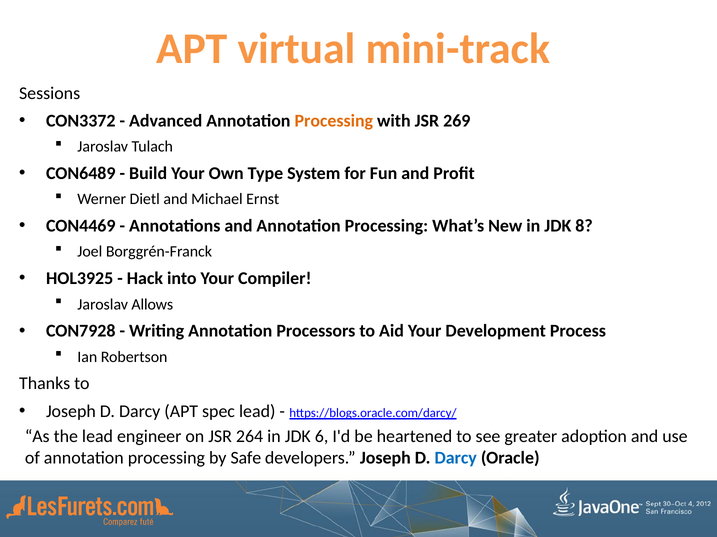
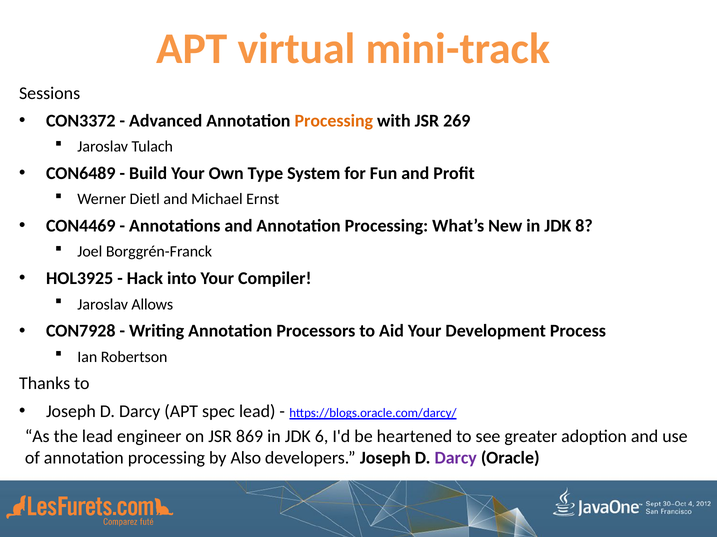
264: 264 -> 869 (250, 437)
Safe: Safe -> Also (246, 458)
Darcy colour: blue -> purple (456, 458)
